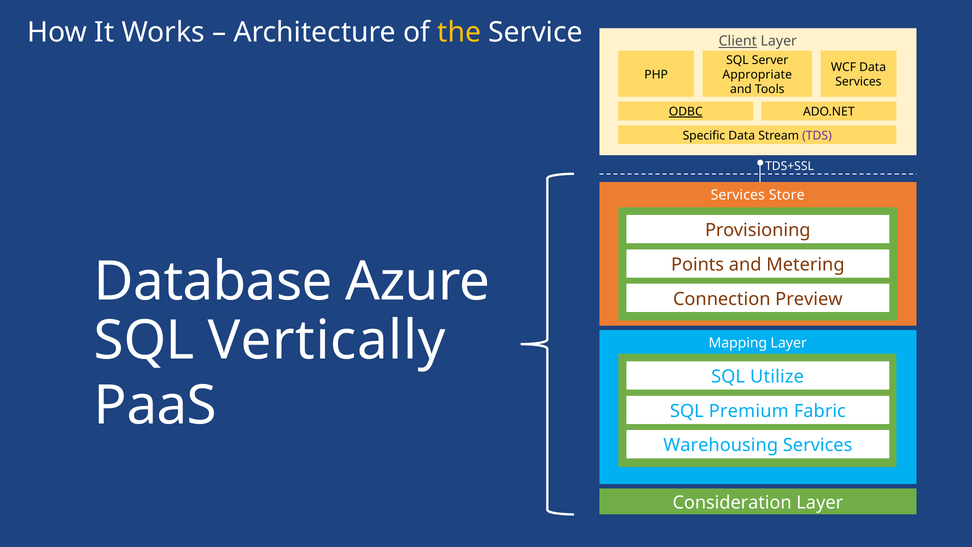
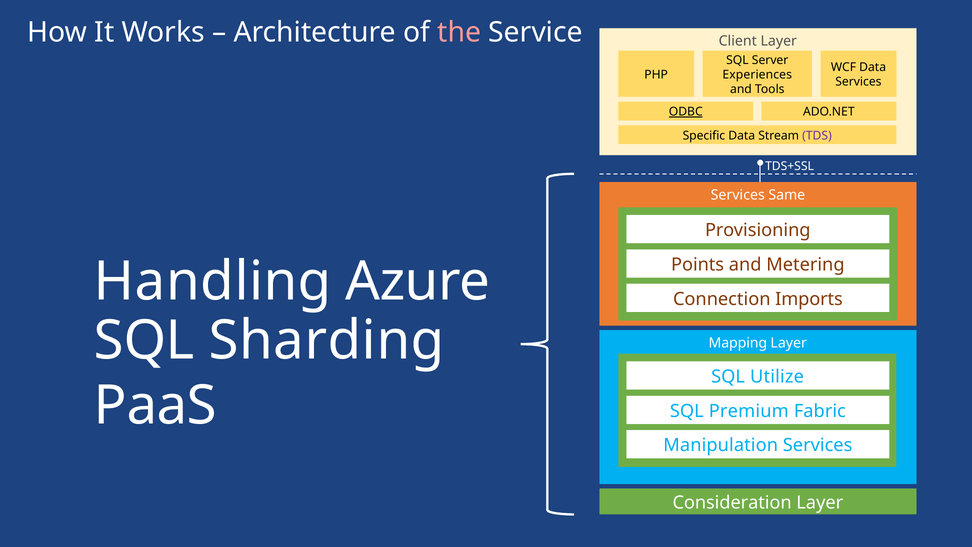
the colour: yellow -> pink (459, 32)
Client underline: present -> none (738, 41)
Appropriate: Appropriate -> Experiences (757, 75)
Store: Store -> Same (787, 195)
Database: Database -> Handling (213, 282)
Preview: Preview -> Imports (809, 299)
Vertically: Vertically -> Sharding (327, 341)
Warehousing: Warehousing -> Manipulation (721, 445)
